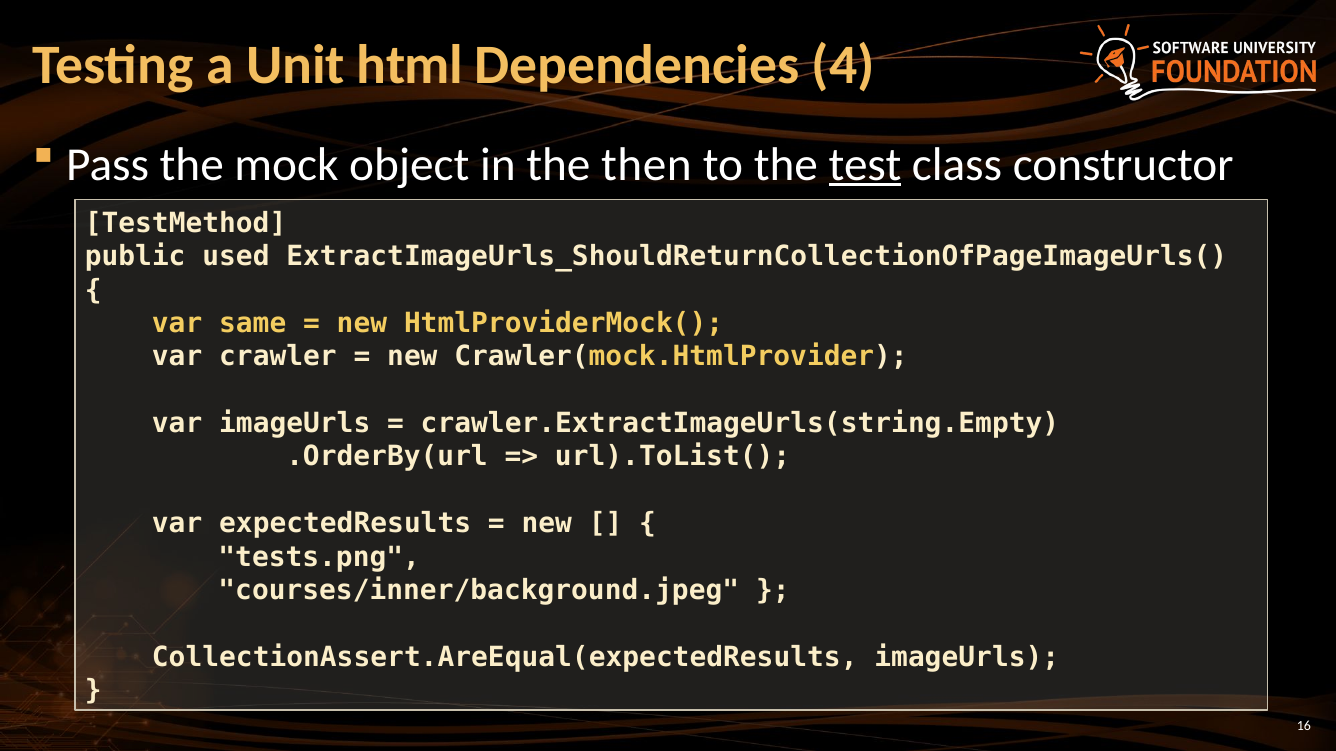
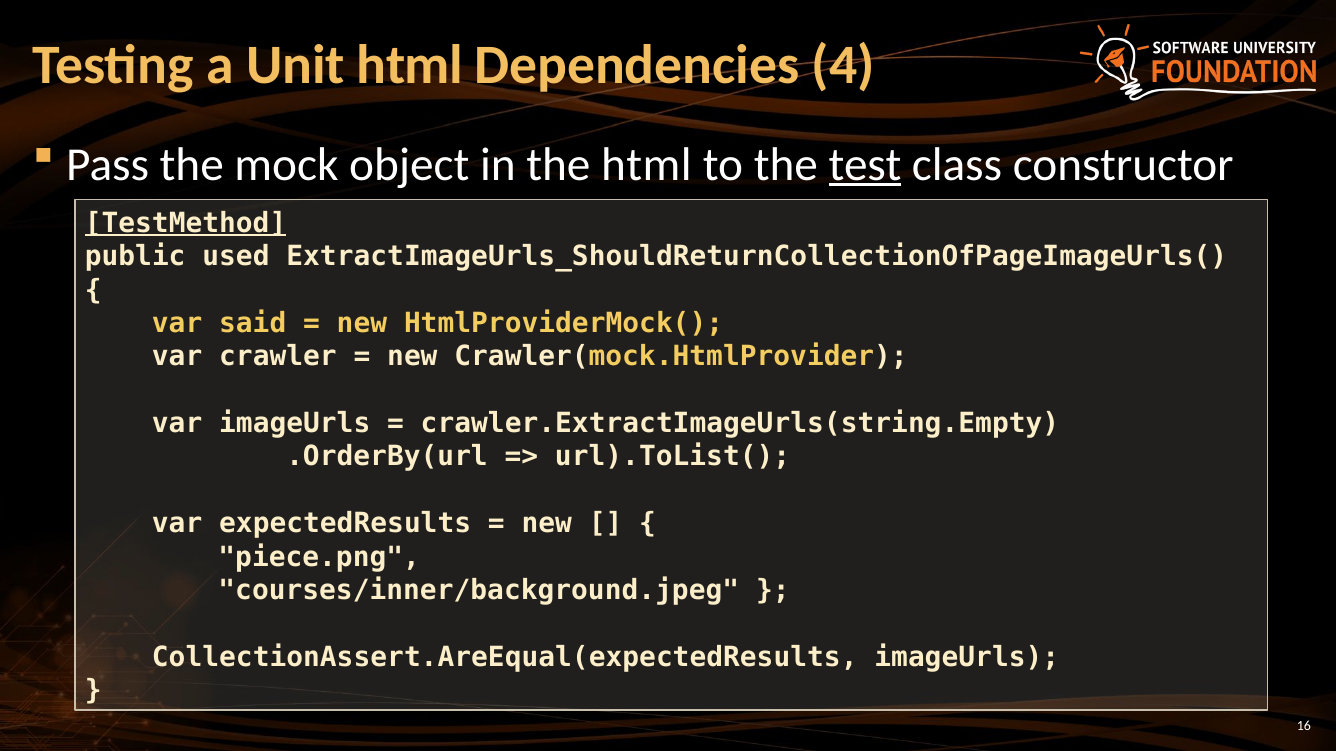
the then: then -> html (646, 165)
TestMethod underline: none -> present (186, 223)
same: same -> said (253, 324)
tests.png: tests.png -> piece.png (319, 557)
